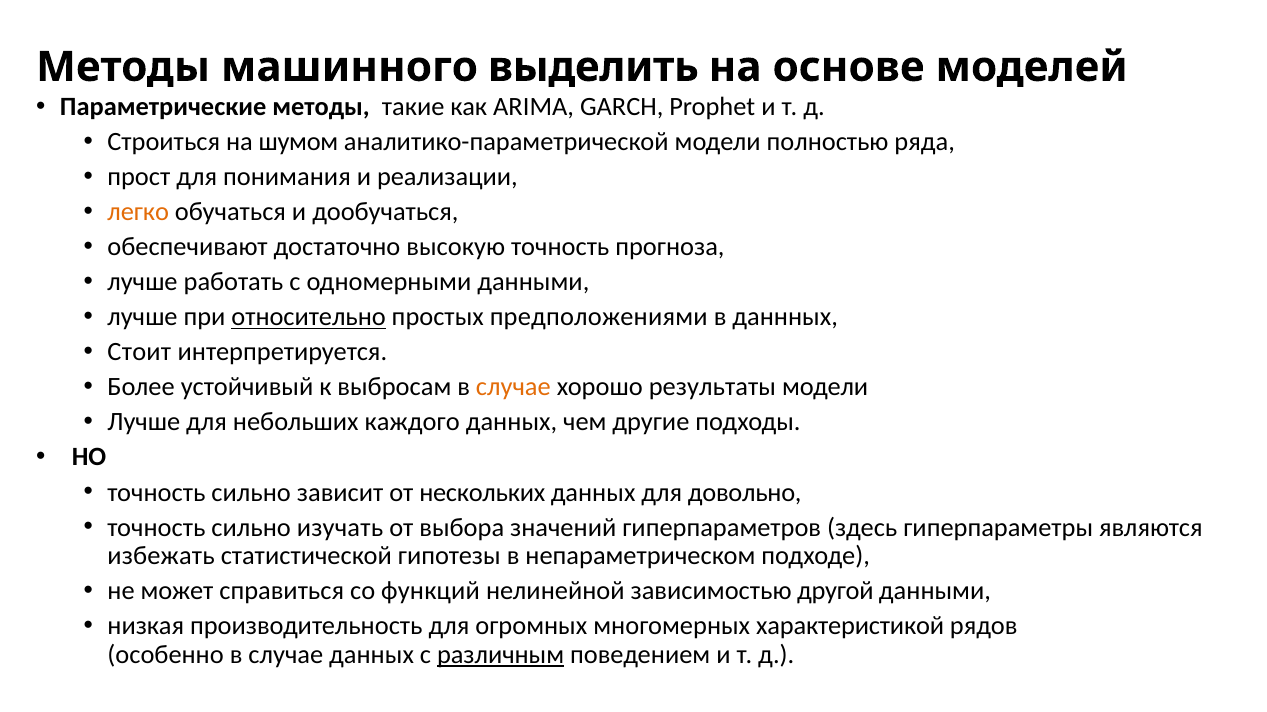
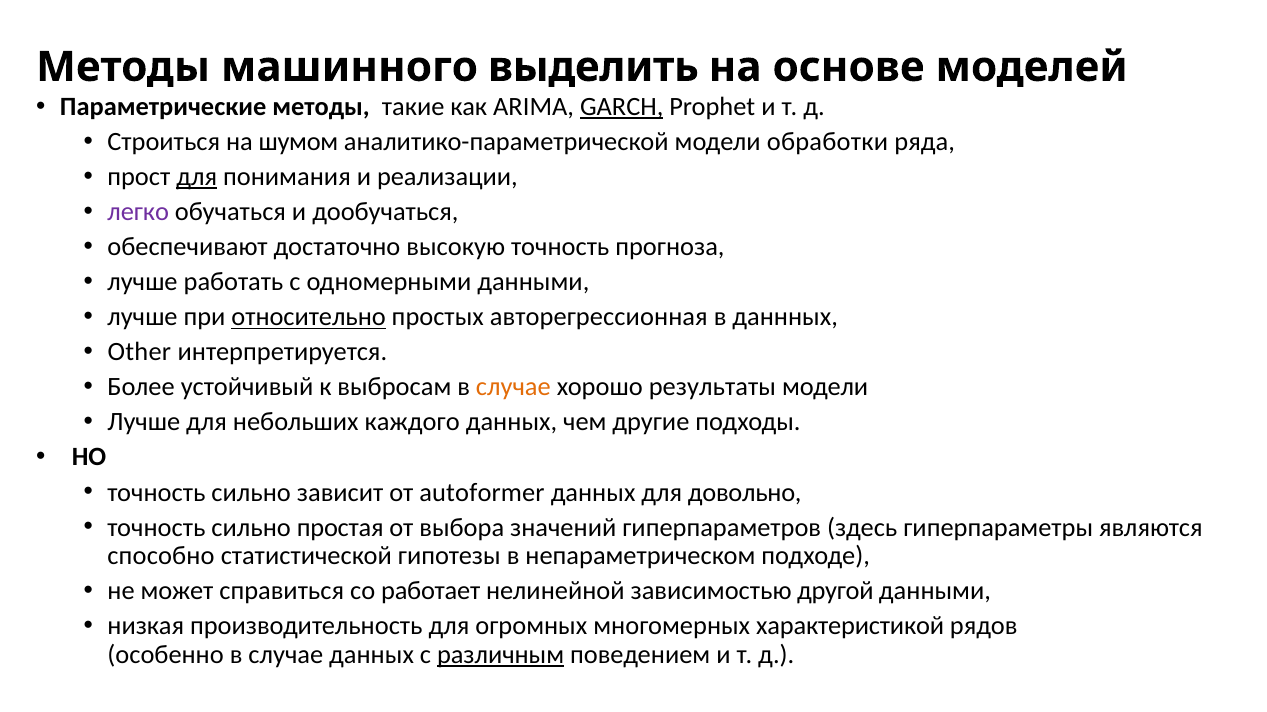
GARCH underline: none -> present (622, 107)
полностью: полностью -> обработки (827, 142)
для underline: none -> present (197, 177)
легко colour: orange -> purple (138, 212)
предположениями: предположениями -> авторегрессионная (599, 317)
Стоит: Стоит -> Other (139, 352)
нескольких: нескольких -> autoformer (482, 493)
изучать: изучать -> простая (340, 528)
избежать: избежать -> способно (161, 556)
функций: функций -> работает (431, 591)
